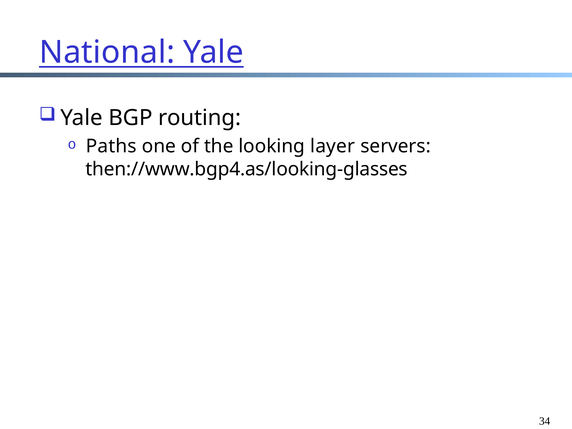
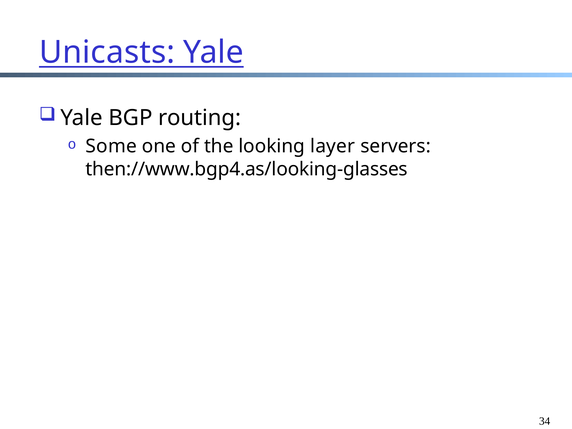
National: National -> Unicasts (107, 52)
Paths: Paths -> Some (111, 146)
